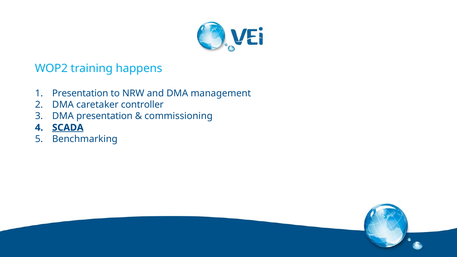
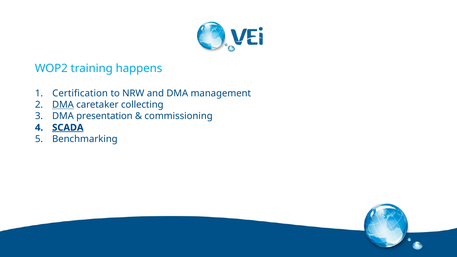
Presentation: Presentation -> Certification (80, 93)
DMA underline: none -> present (63, 105)
controller: controller -> collecting (142, 105)
